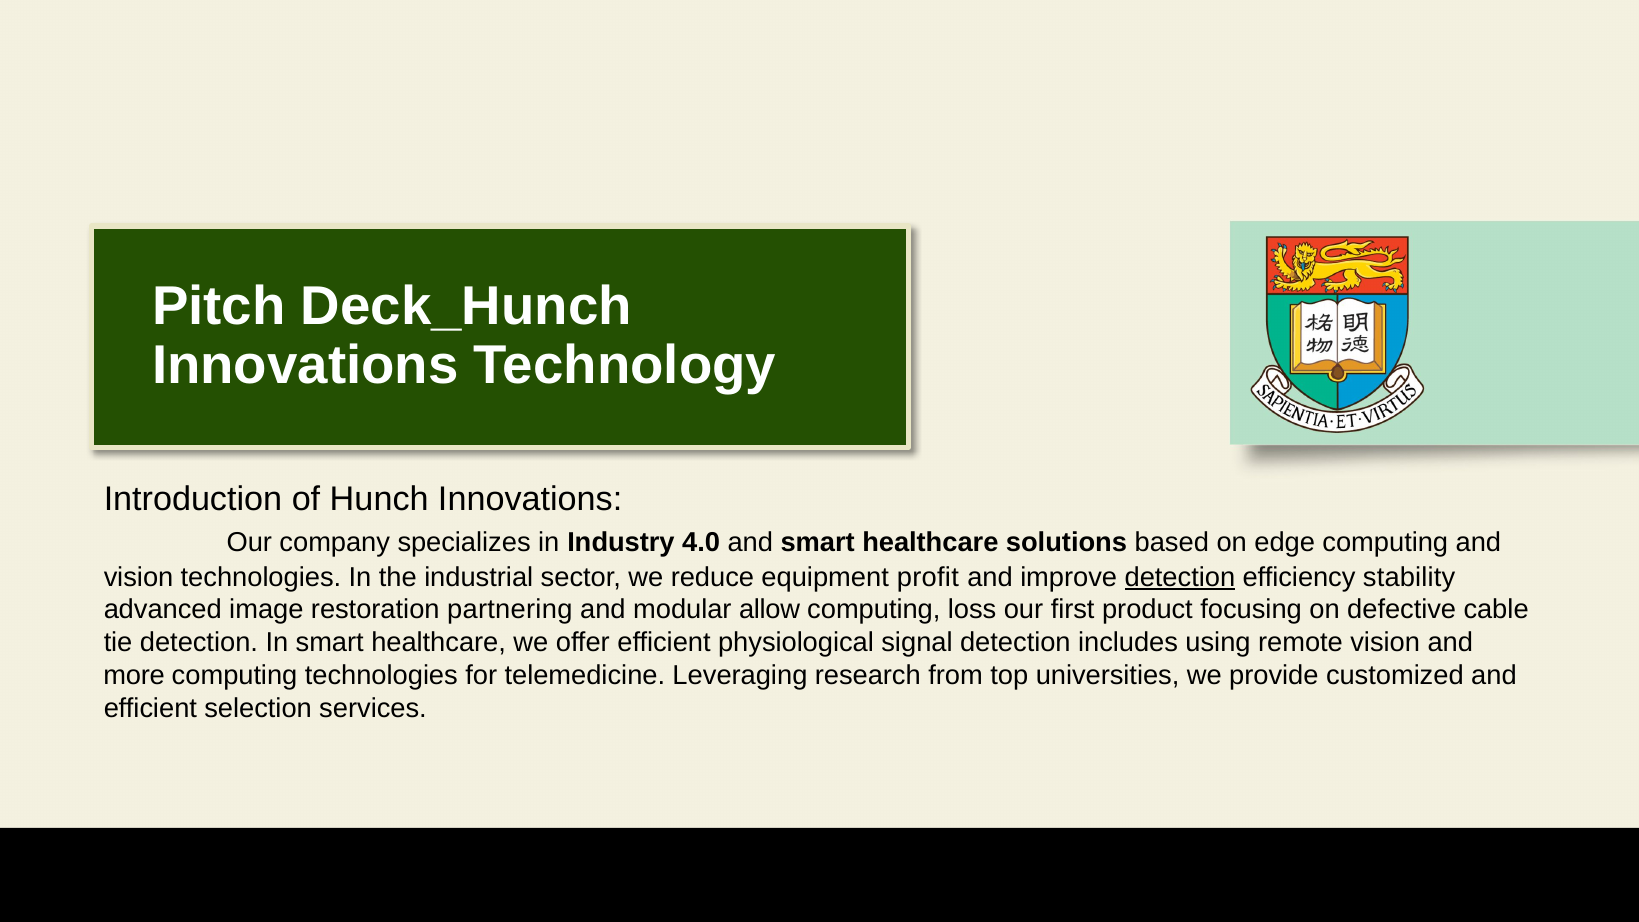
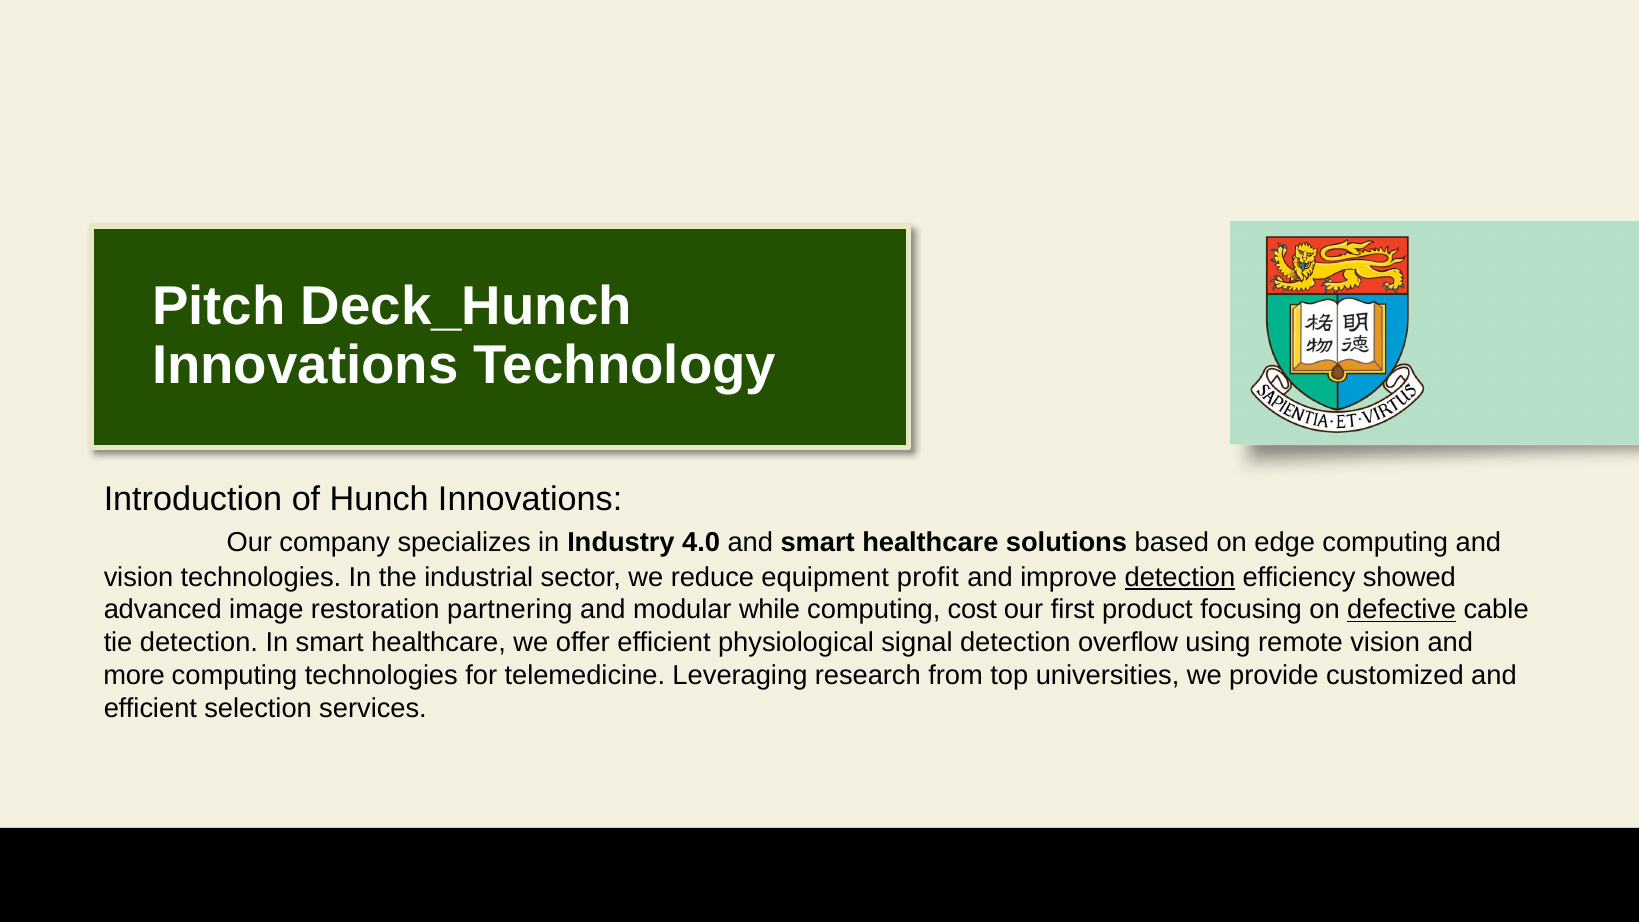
stability: stability -> showed (1409, 577)
allow: allow -> while (770, 610)
loss: loss -> cost (972, 610)
defective underline: none -> present (1402, 610)
includes: includes -> overflow (1128, 643)
